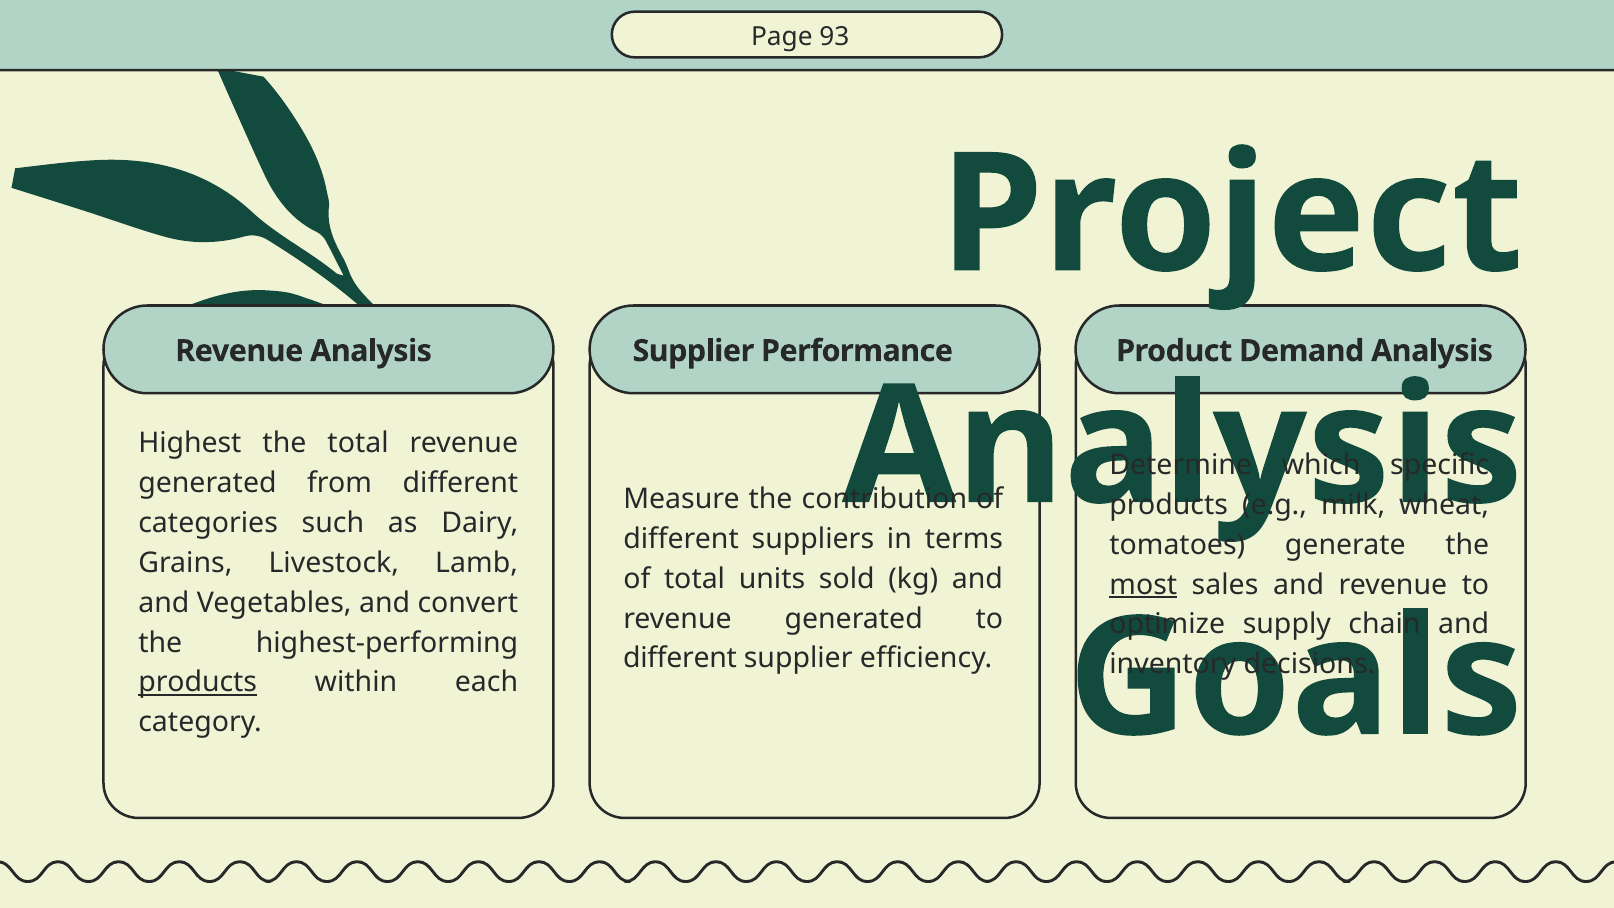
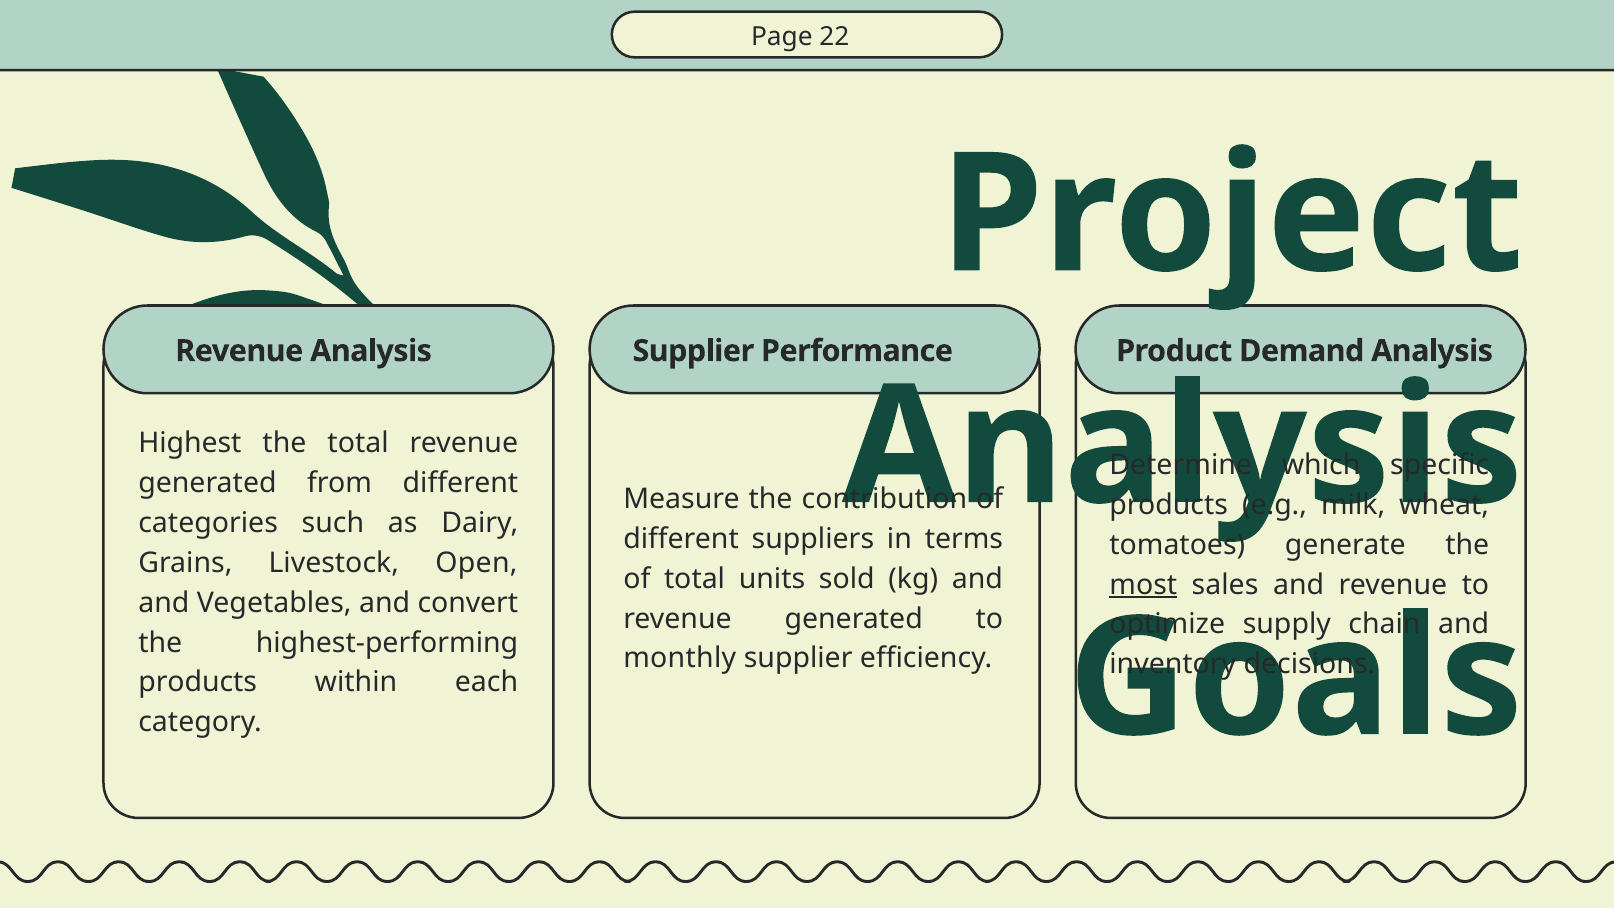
93: 93 -> 22 (834, 37)
Lamb: Lamb -> Open (476, 563)
different: different -> monthly (680, 659)
products underline: present -> none (198, 682)
